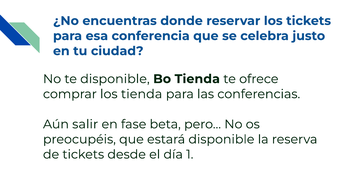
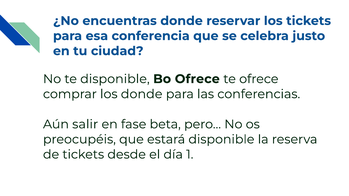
Bo Tienda: Tienda -> Ofrece (197, 79)
los tienda: tienda -> donde (142, 94)
